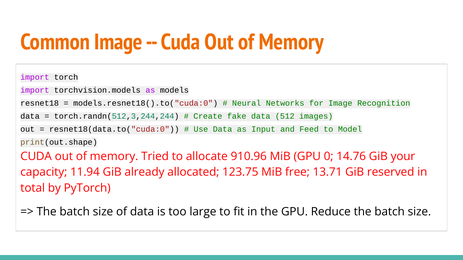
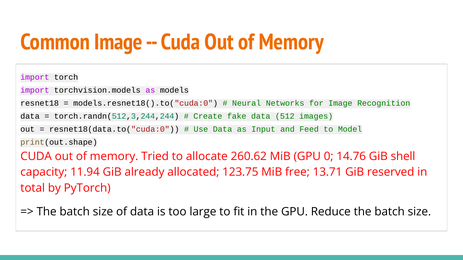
910.96: 910.96 -> 260.62 (249, 156)
your: your -> shell (403, 156)
